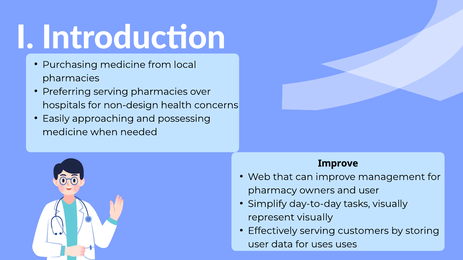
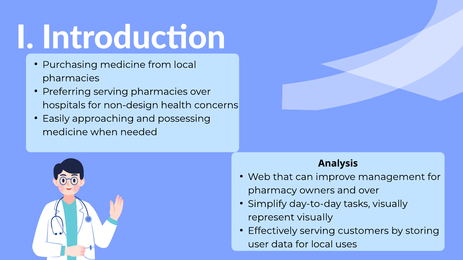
Improve: Improve -> Analysis (338, 164)
and user: user -> over (369, 191)
for uses: uses -> local (322, 245)
